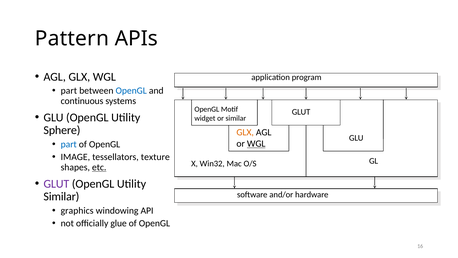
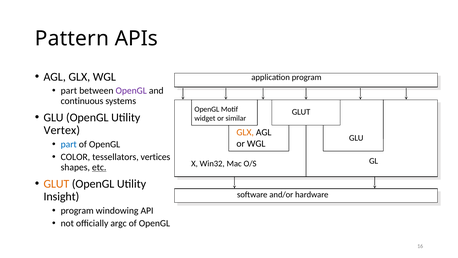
OpenGL colour: blue -> purple (131, 91)
Sphere: Sphere -> Vertex (62, 130)
WGL underline: present -> none (256, 144)
IMAGE: IMAGE -> COLOR (75, 157)
texture: texture -> vertices (155, 157)
GLUT colour: purple -> orange (56, 183)
Similar: Similar -> Insight (61, 196)
graphics: graphics -> program (77, 210)
glue: glue -> argc (119, 223)
